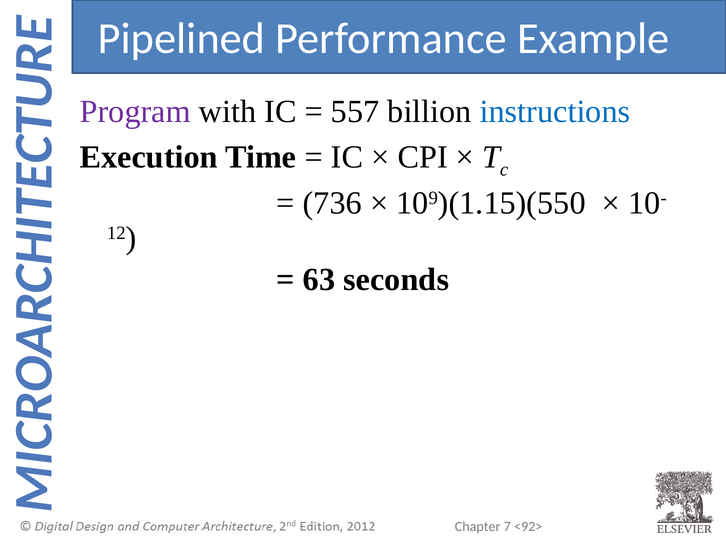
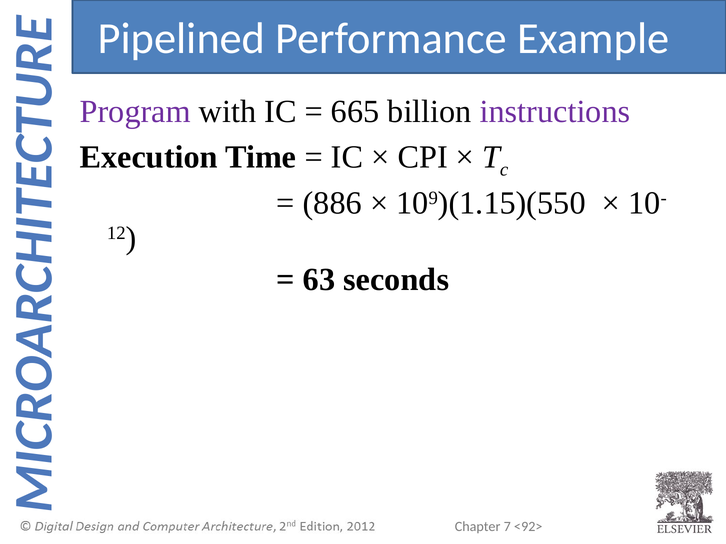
557: 557 -> 665 (355, 112)
instructions colour: blue -> purple (555, 112)
736: 736 -> 886 (332, 203)
